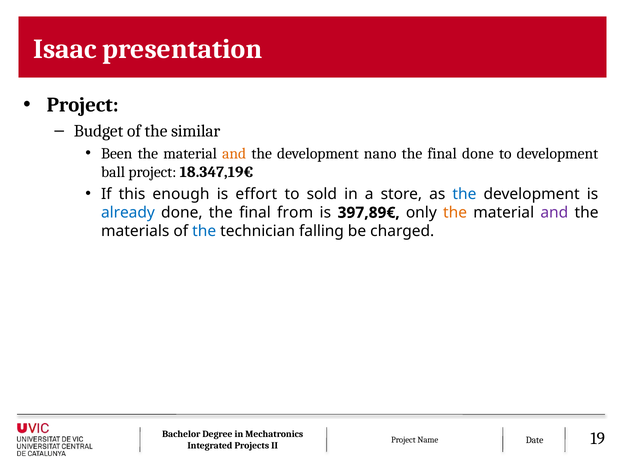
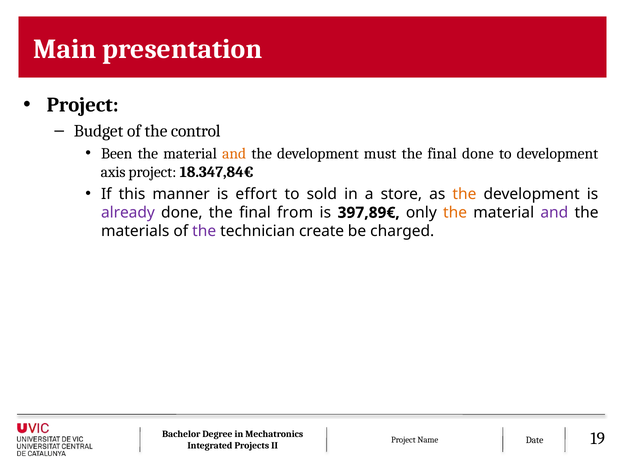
Isaac: Isaac -> Main (65, 49)
similar: similar -> control (196, 131)
nano: nano -> must (380, 154)
ball: ball -> axis (113, 173)
18.347,19€: 18.347,19€ -> 18.347,84€ (217, 173)
enough: enough -> manner (181, 194)
the colour: blue -> orange (464, 194)
already colour: blue -> purple (128, 213)
the colour: blue -> purple (204, 232)
falling: falling -> create (322, 232)
